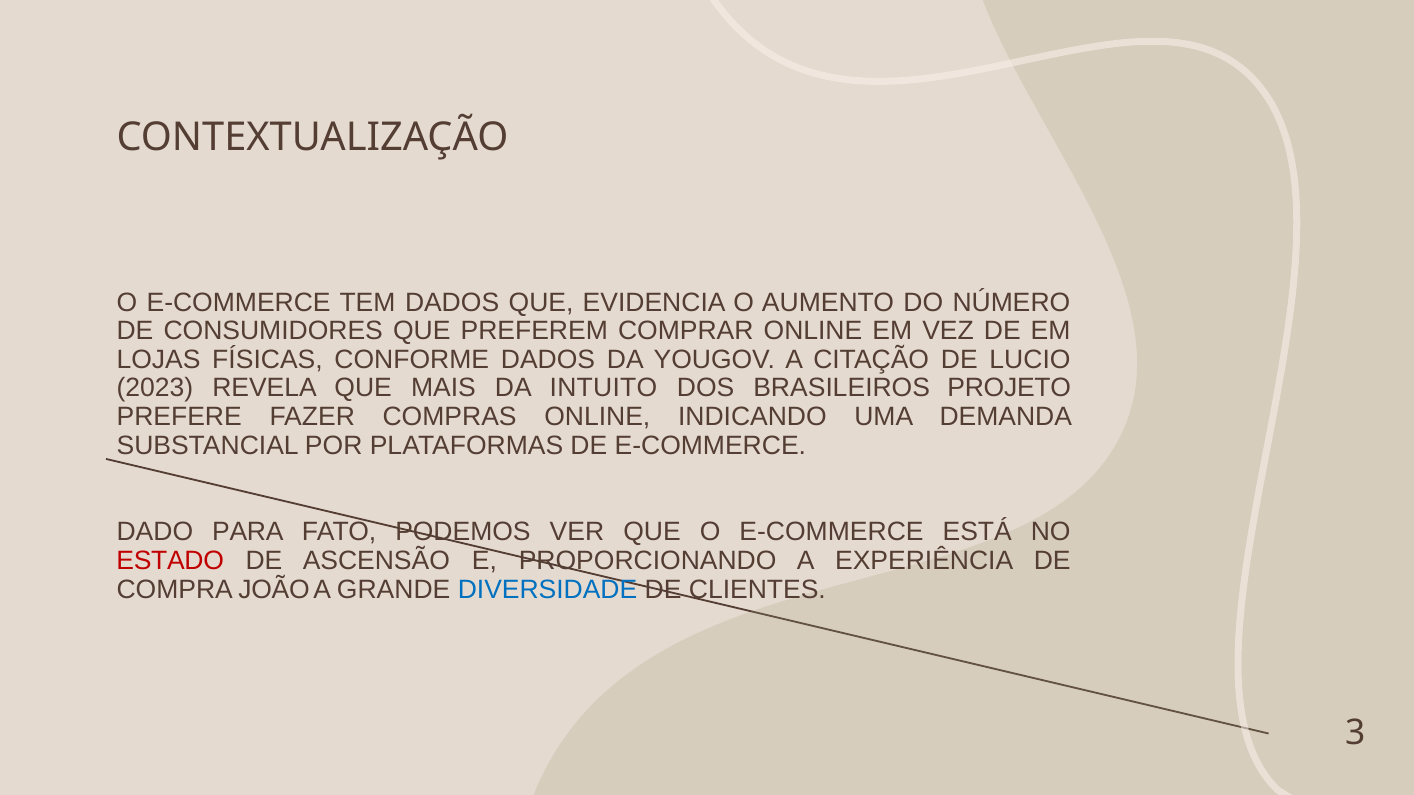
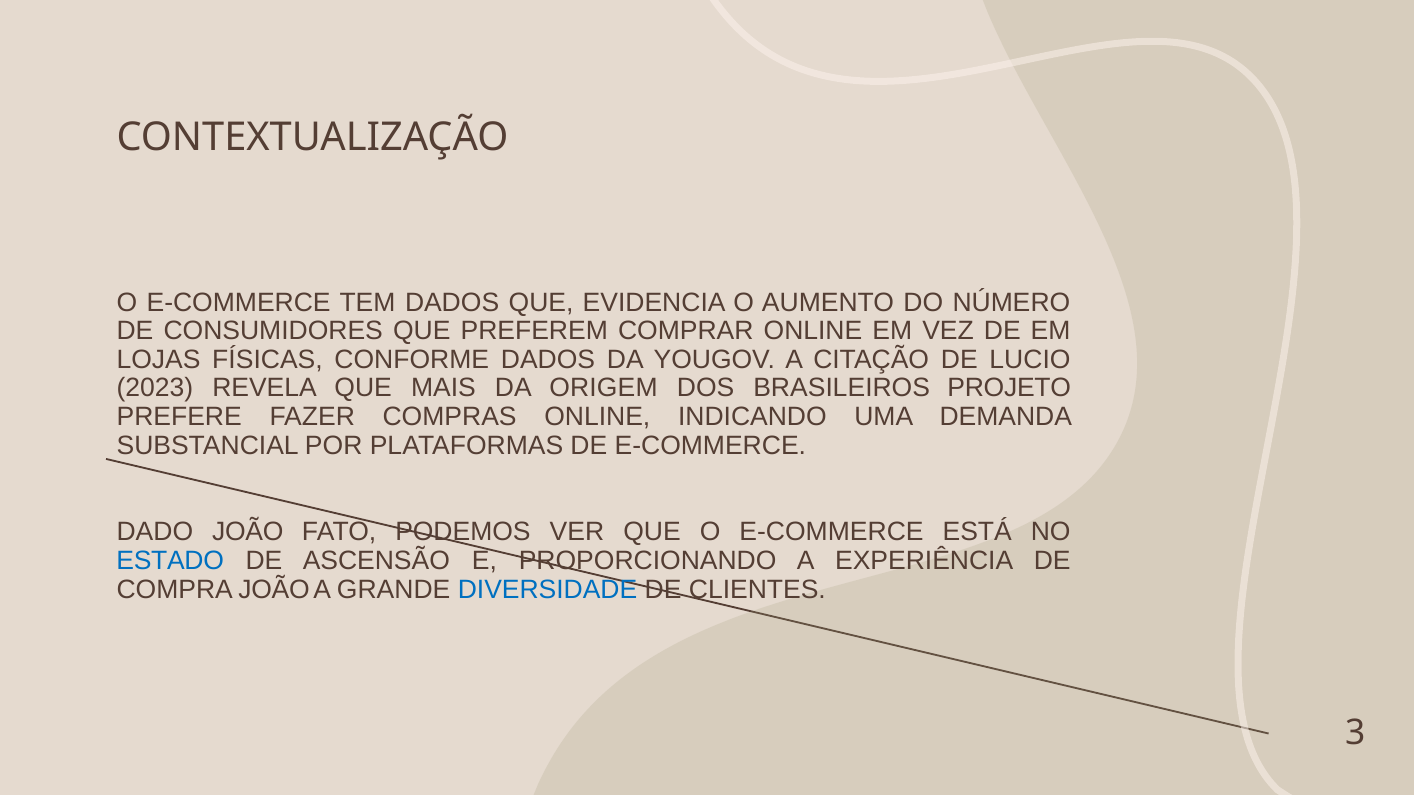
INTUITO: INTUITO -> ORIGEM (603, 388)
DADO PARA: PARA -> JOÃO (248, 532)
ESTADO colour: red -> blue (170, 561)
